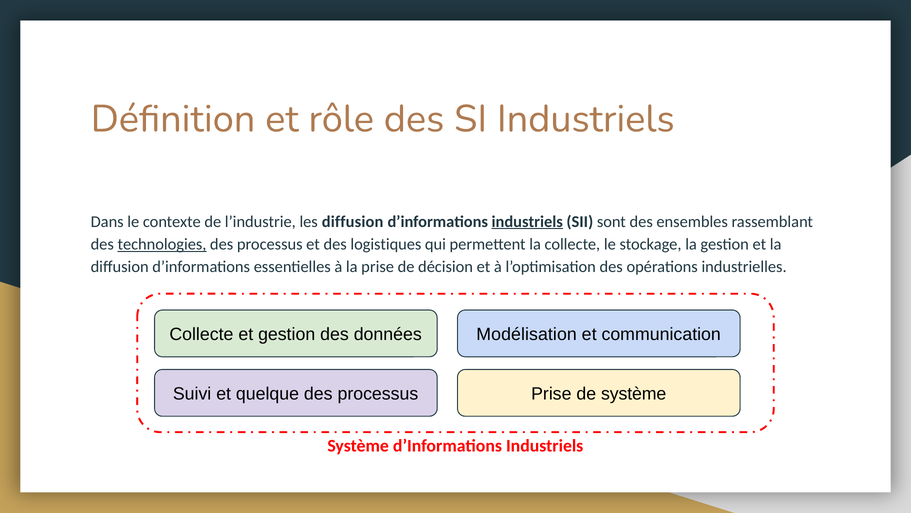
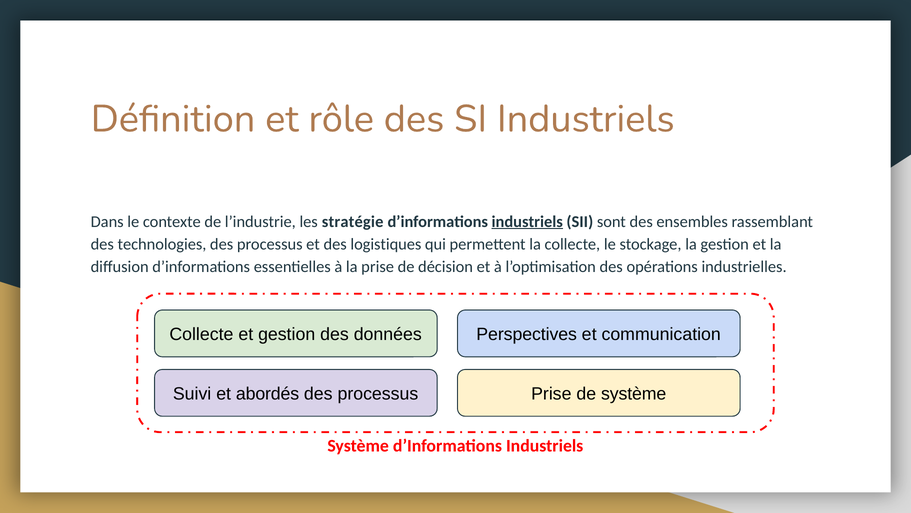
les diffusion: diffusion -> stratégie (353, 221)
technologies underline: present -> none (162, 244)
Modélisation: Modélisation -> Perspectives (527, 334)
quelque: quelque -> abordés (268, 394)
